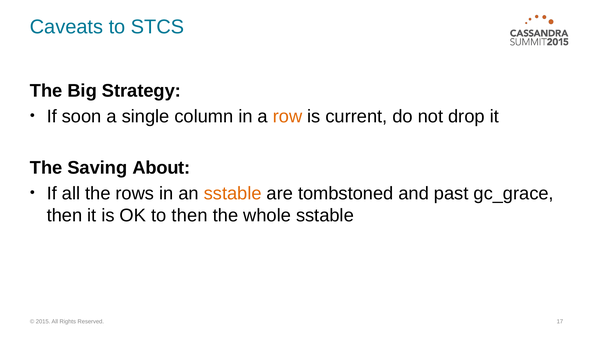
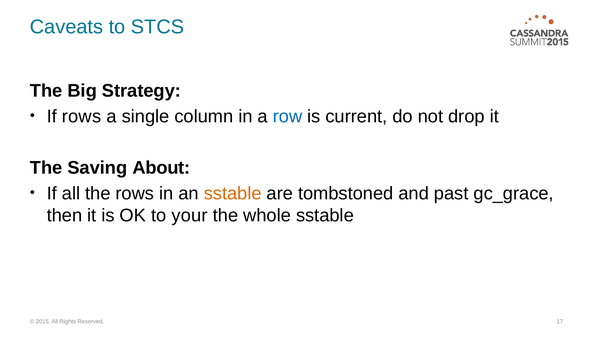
If soon: soon -> rows (82, 116)
row colour: orange -> blue (288, 116)
to then: then -> your (190, 215)
